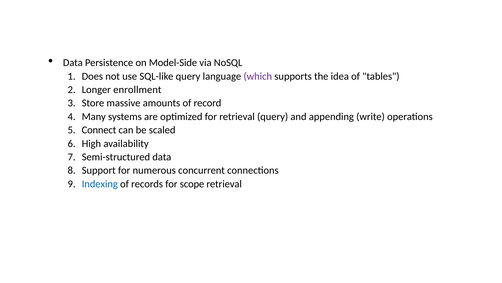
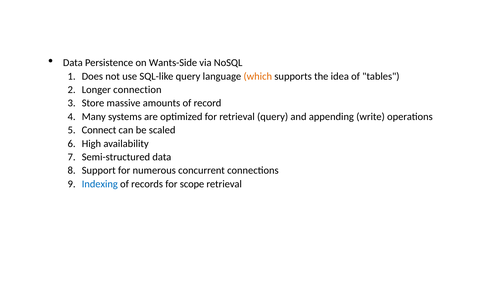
Model-Side: Model-Side -> Wants-Side (173, 63)
which colour: purple -> orange (258, 76)
enrollment: enrollment -> connection (137, 90)
